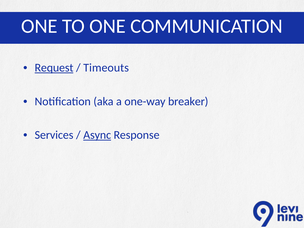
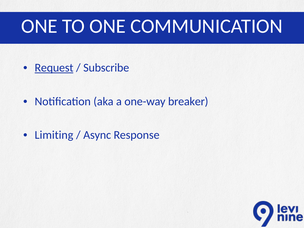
Timeouts: Timeouts -> Subscribe (106, 68)
Services: Services -> Limiting (54, 135)
Async underline: present -> none (97, 135)
